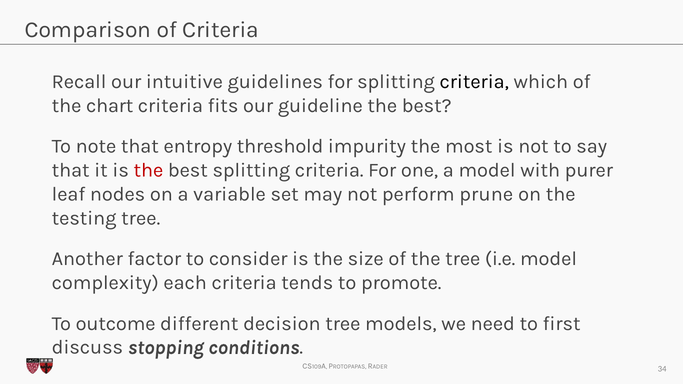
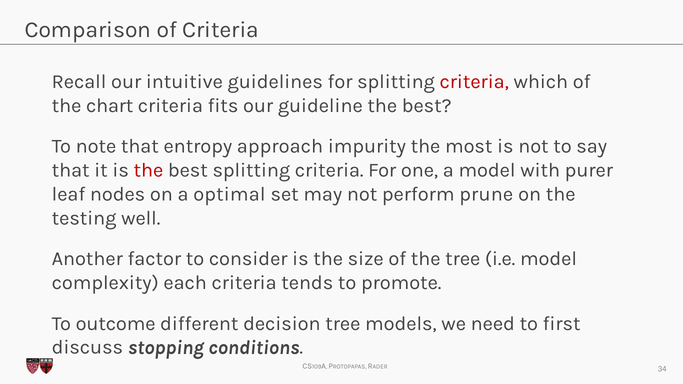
criteria colour: black -> red (474, 82)
threshold: threshold -> approach (280, 146)
variable: variable -> optimal (229, 194)
testing tree: tree -> well (141, 218)
